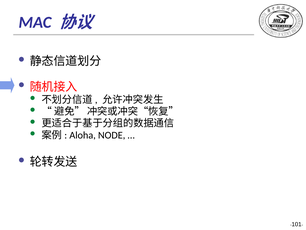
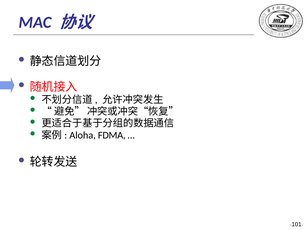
NODE: NODE -> FDMA (112, 135)
